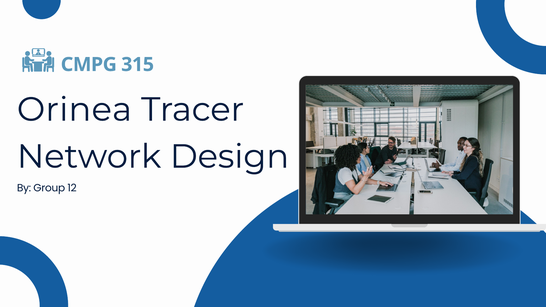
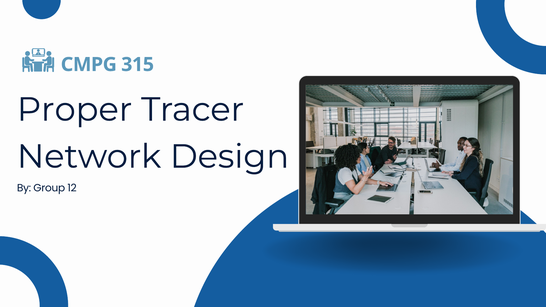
Orinea: Orinea -> Proper (75, 110)
